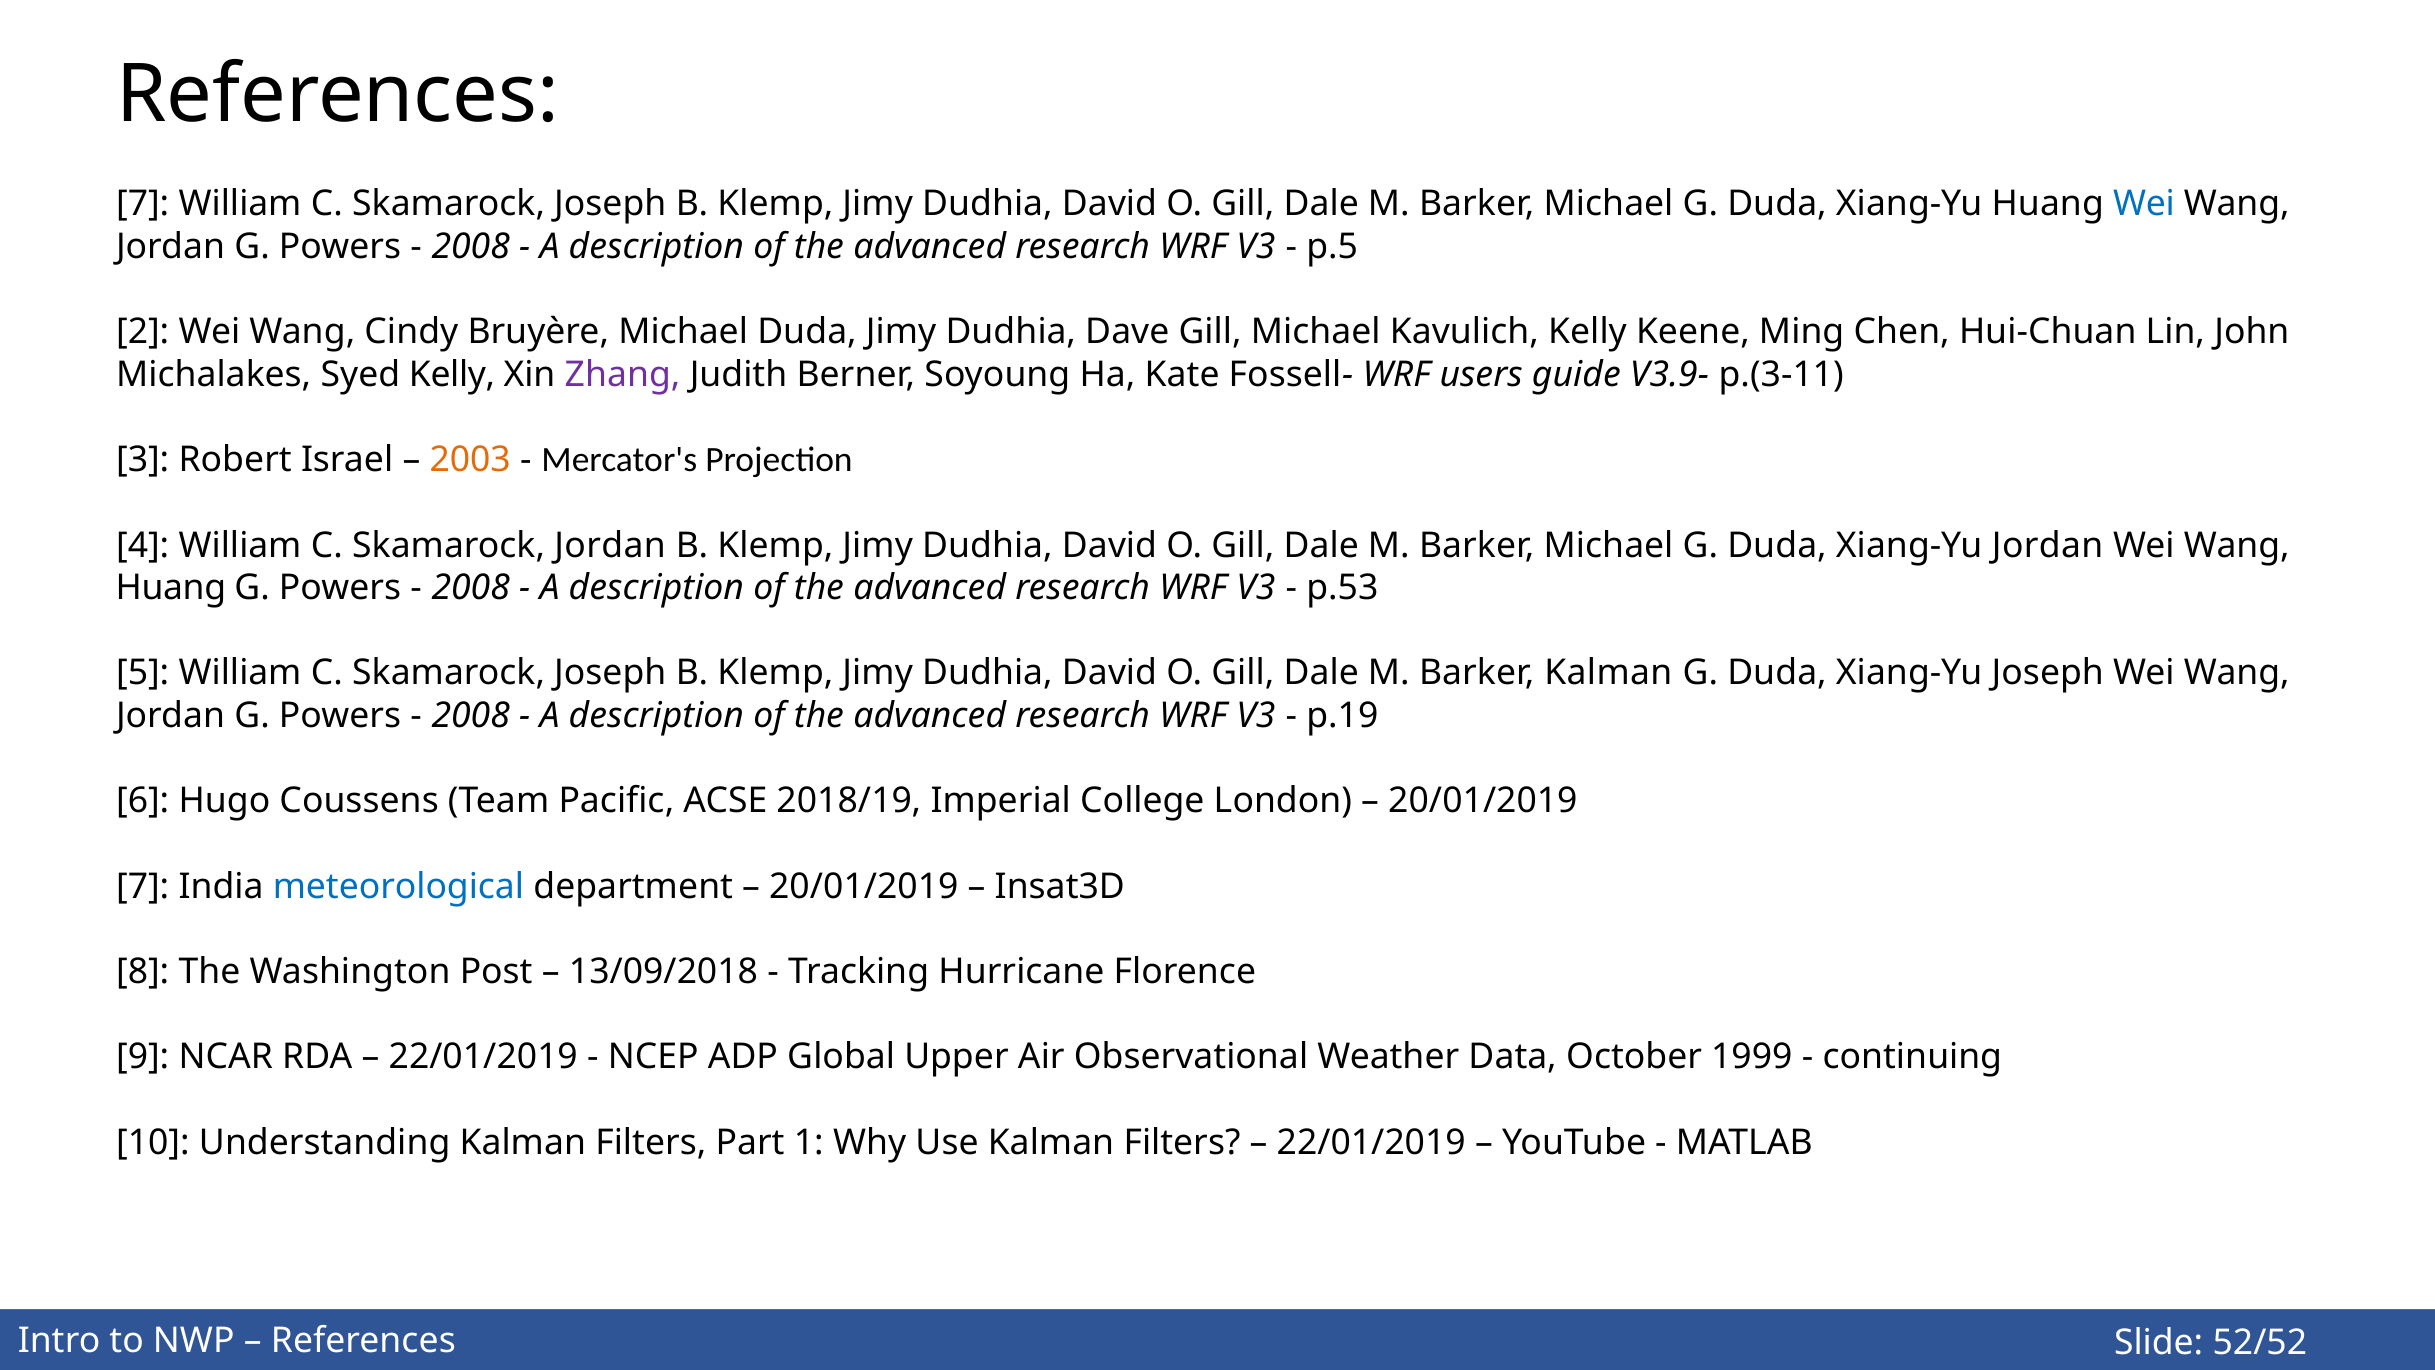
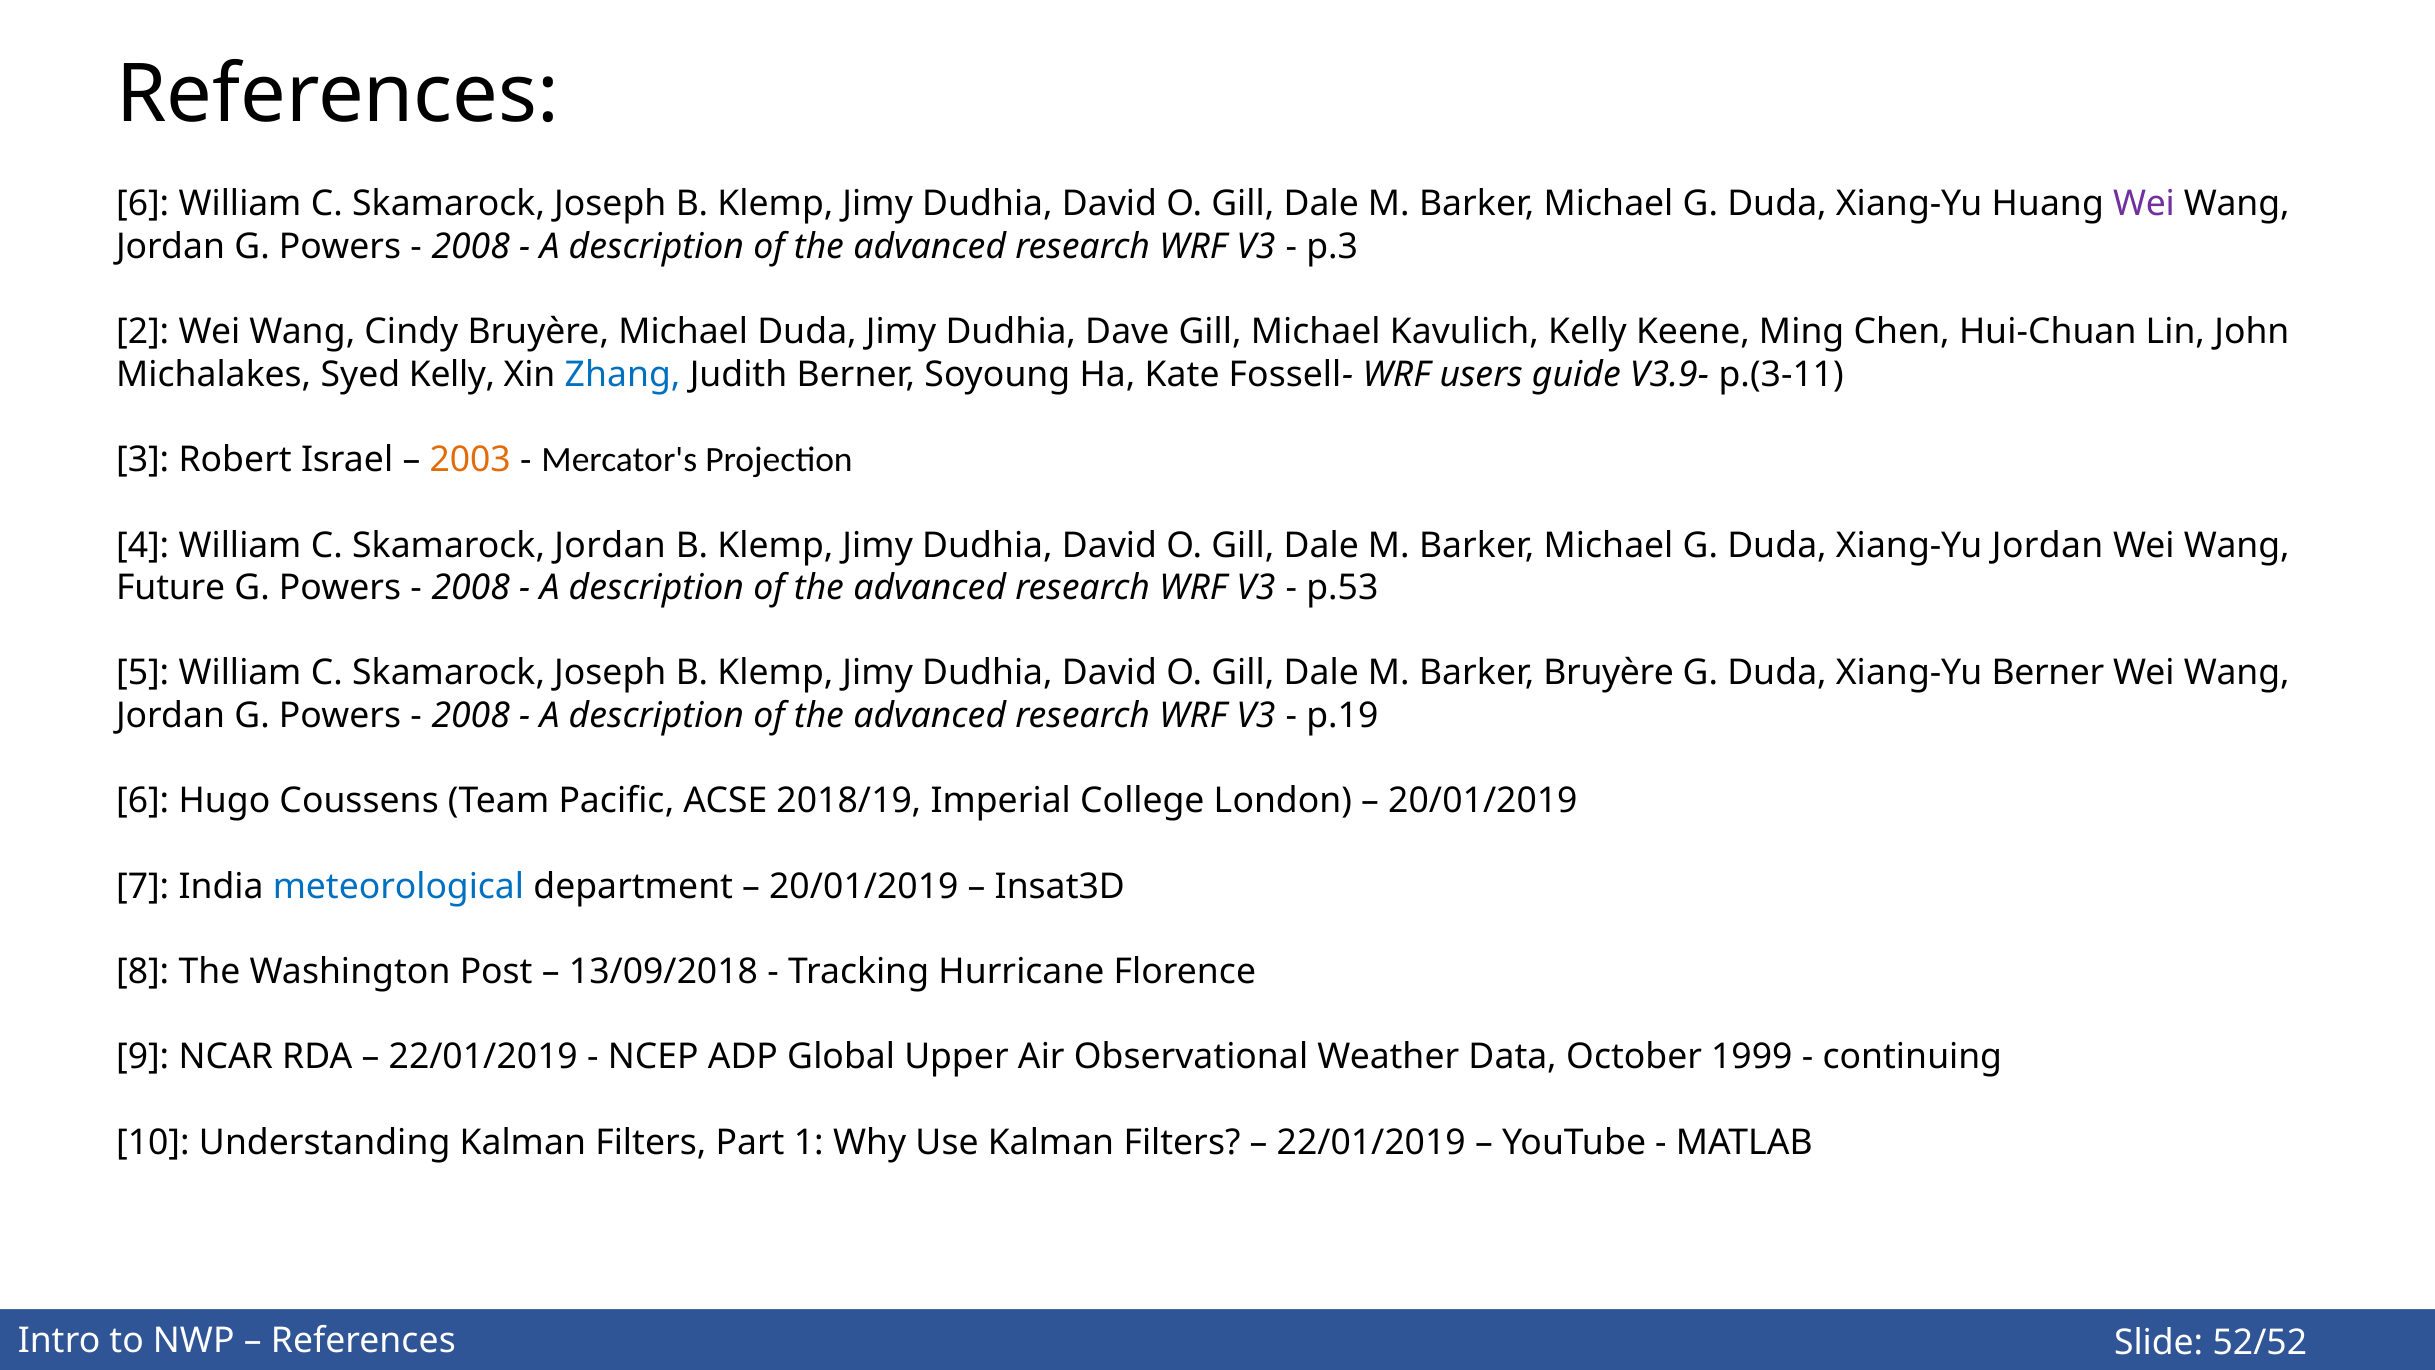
7: 7 -> 6 (143, 204)
Wei colour: blue -> purple (2144, 204)
p.5: p.5 -> p.3 (1332, 247)
Zhang colour: purple -> blue (623, 375)
Huang: Huang -> Future (171, 588)
Barker Kalman: Kalman -> Bruyère (1609, 673)
Xiang-Yu Joseph: Joseph -> Berner (2048, 673)
